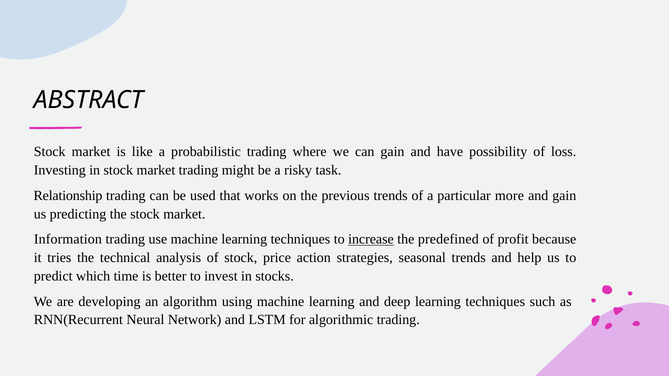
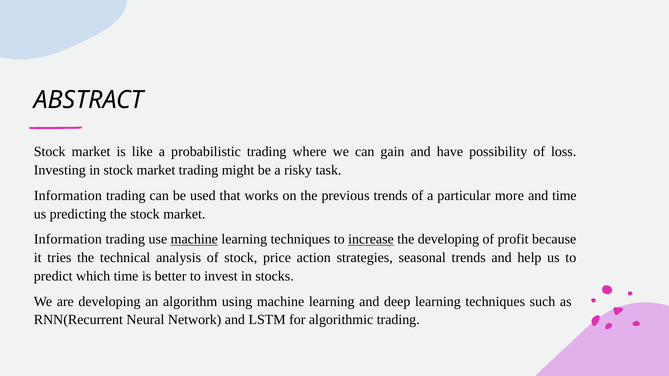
Relationship: Relationship -> Information (68, 196)
and gain: gain -> time (564, 196)
machine underline: none -> present (194, 239)
the predefined: predefined -> developing (448, 239)
